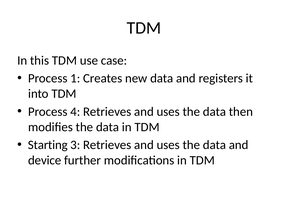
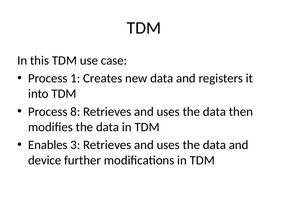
4: 4 -> 8 (75, 112)
Starting: Starting -> Enables (48, 145)
